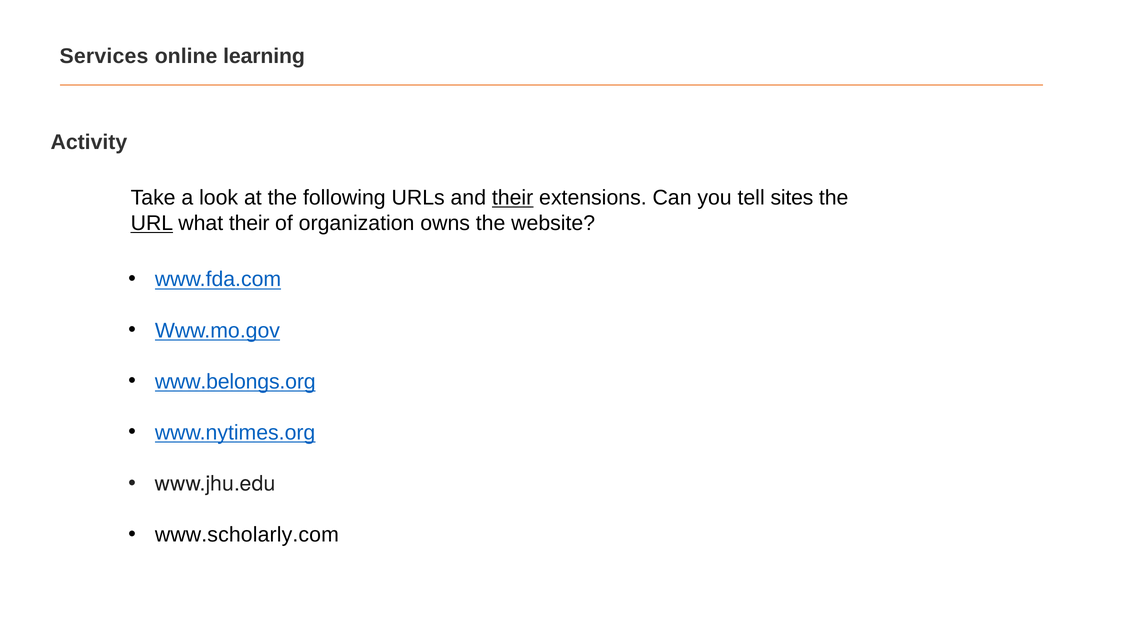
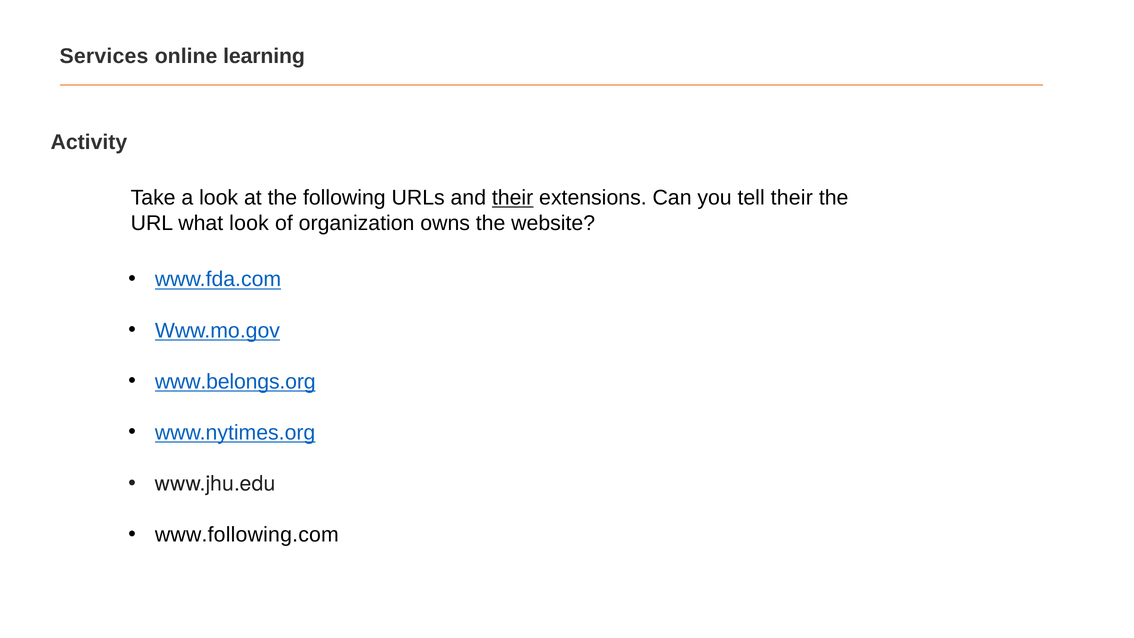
tell sites: sites -> their (792, 198)
URL underline: present -> none (152, 223)
what their: their -> look (249, 223)
www.scholarly.com: www.scholarly.com -> www.following.com (247, 535)
